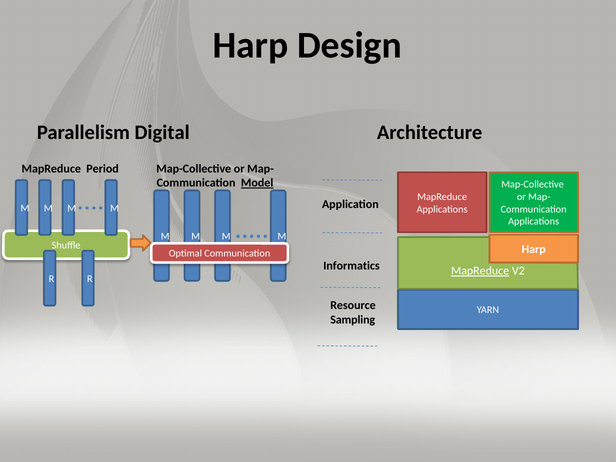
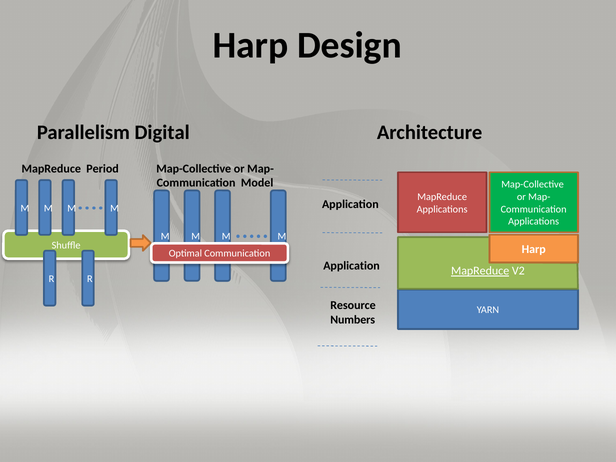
Model underline: present -> none (257, 183)
Informatics: Informatics -> Application (352, 266)
Sampling: Sampling -> Numbers (353, 320)
